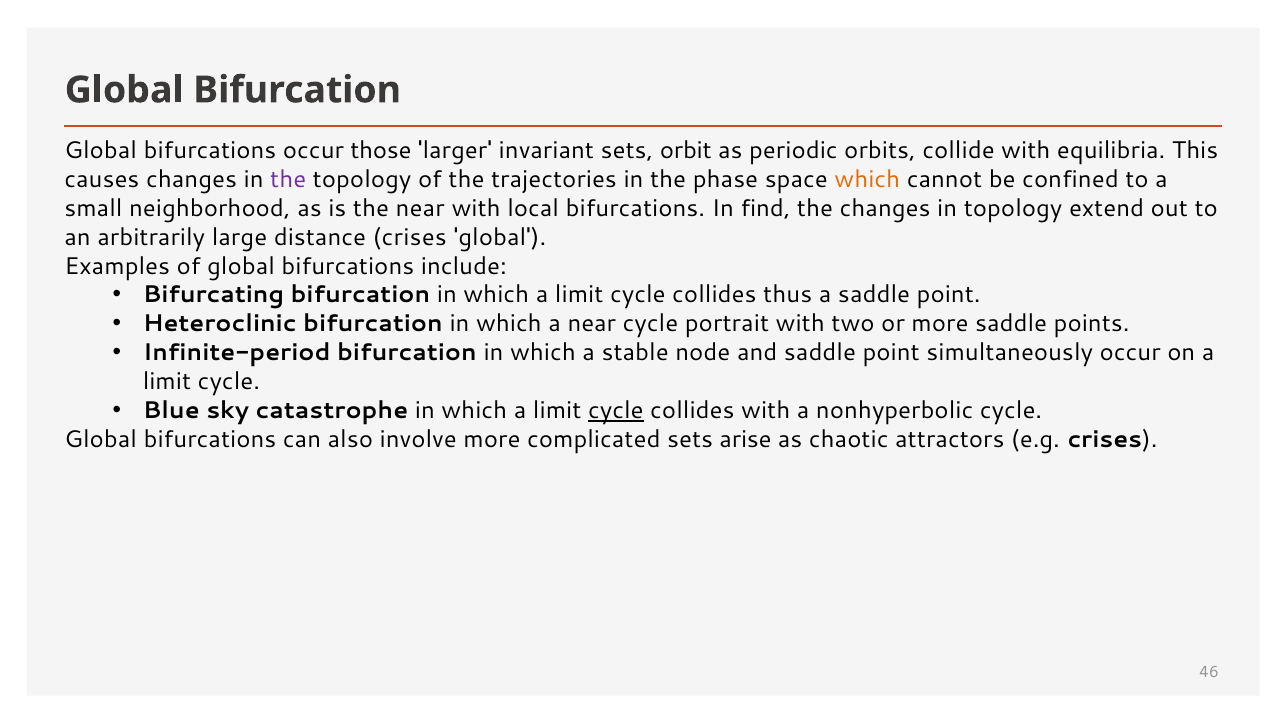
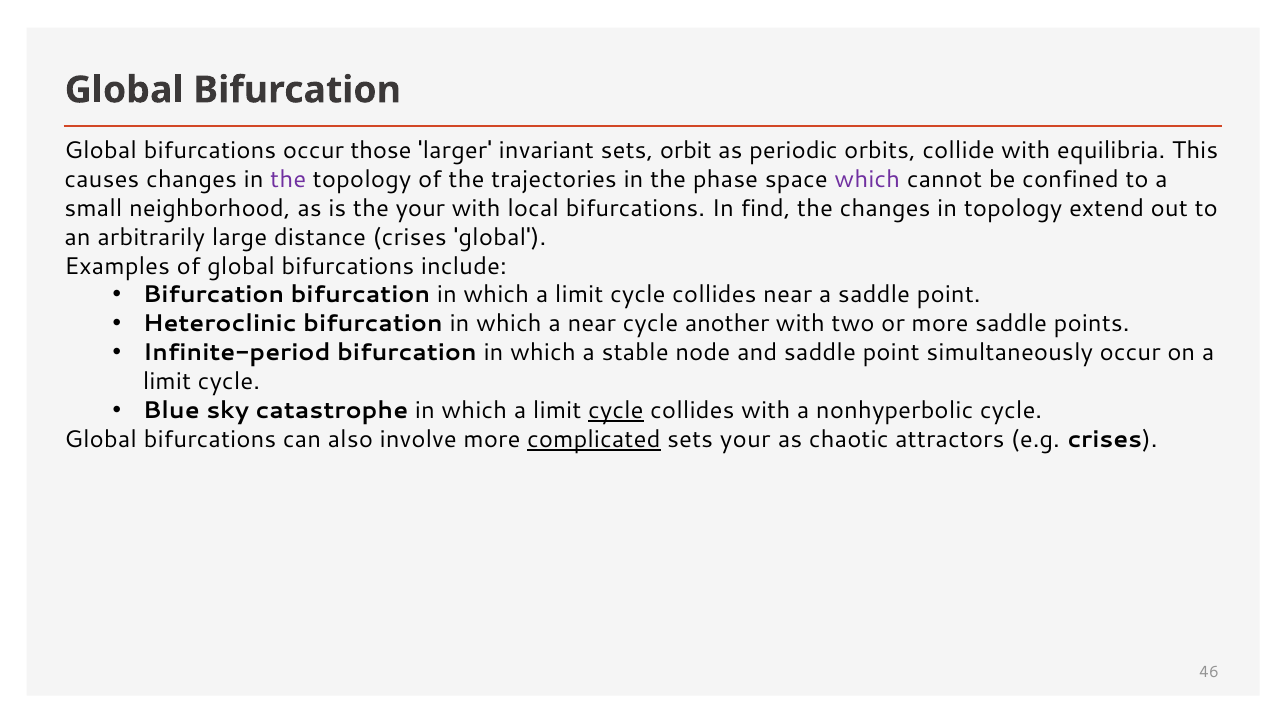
which colour: orange -> purple (867, 179)
the near: near -> your (420, 208)
Bifurcating: Bifurcating -> Bifurcation (213, 295)
collides thus: thus -> near (788, 295)
portrait: portrait -> another (727, 324)
complicated underline: none -> present (594, 440)
sets arise: arise -> your (745, 440)
